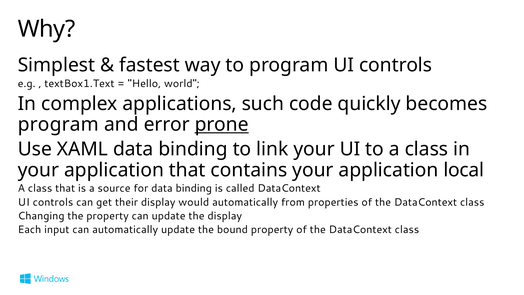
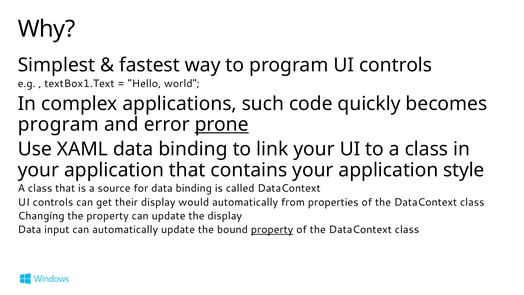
local: local -> style (464, 170)
Each: Each -> Data (29, 229)
property underline: none -> present (272, 229)
